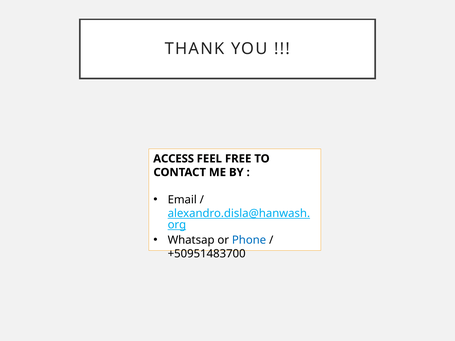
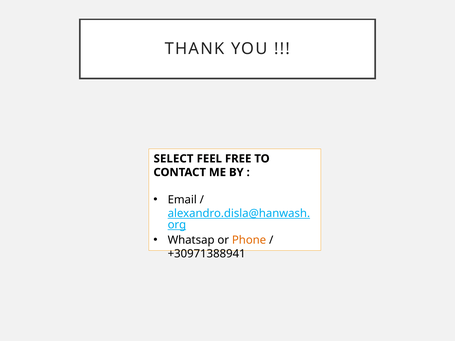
ACCESS: ACCESS -> SELECT (174, 159)
Phone colour: blue -> orange (249, 240)
+50951483700: +50951483700 -> +30971388941 (207, 254)
